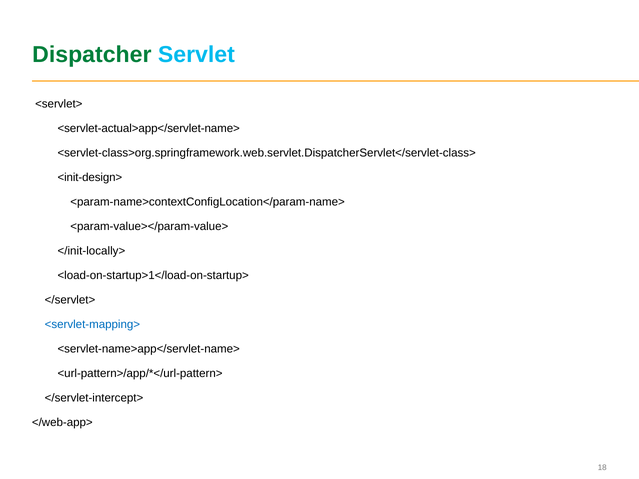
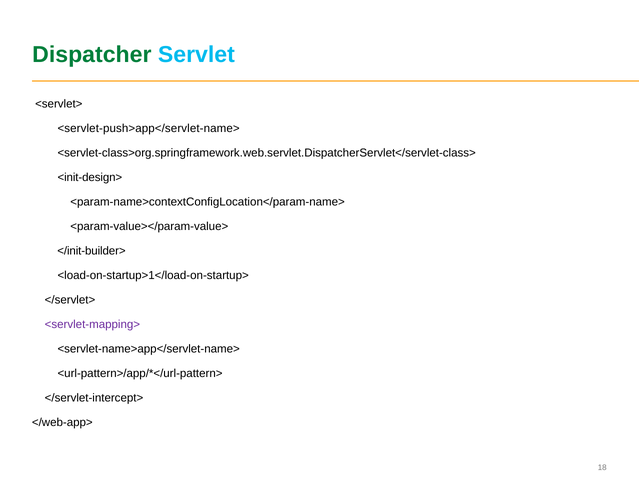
<servlet-actual>app</servlet-name>: <servlet-actual>app</servlet-name> -> <servlet-push>app</servlet-name> (149, 129)
</init-locally>: </init-locally> -> </init-builder> (91, 251)
<servlet-mapping> colour: blue -> purple (92, 325)
